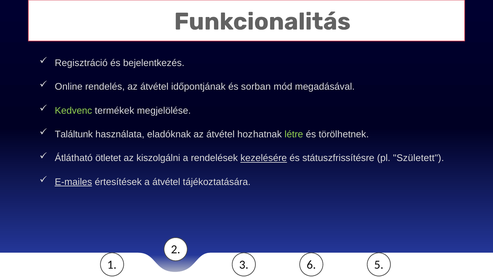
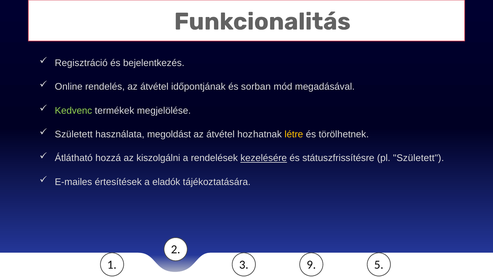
Találtunk: Találtunk -> Született (74, 135)
eladóknak: eladóknak -> megoldást (169, 135)
létre colour: light green -> yellow (294, 135)
ötletet: ötletet -> hozzá (108, 158)
E-mailes underline: present -> none (73, 182)
a átvétel: átvétel -> eladók (166, 182)
6: 6 -> 9 (311, 265)
